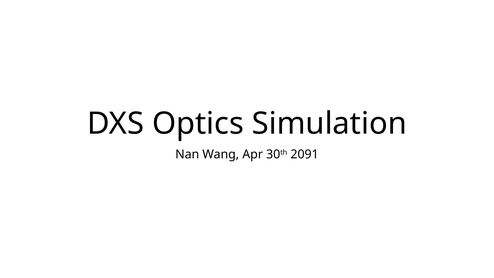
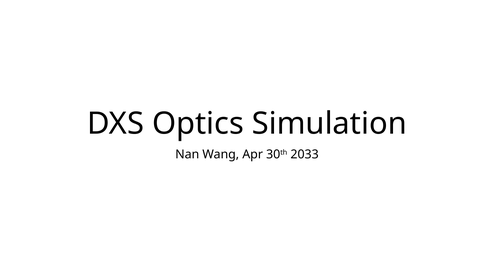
2091: 2091 -> 2033 (305, 154)
